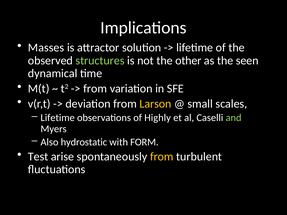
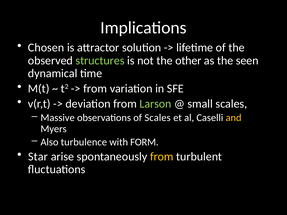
Masses: Masses -> Chosen (46, 48)
Larson colour: yellow -> light green (155, 104)
Lifetime: Lifetime -> Massive (58, 118)
of Highly: Highly -> Scales (158, 118)
and colour: light green -> yellow (234, 118)
hydrostatic: hydrostatic -> turbulence (84, 142)
Test: Test -> Star (38, 157)
